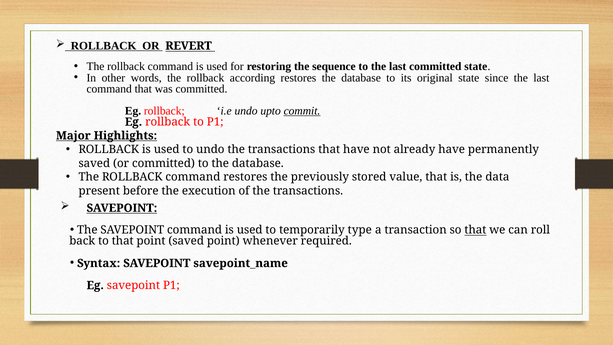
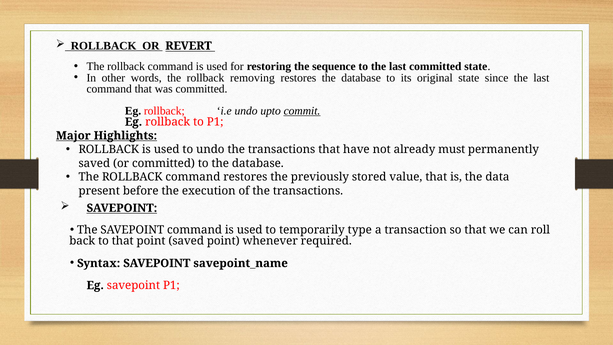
according: according -> removing (252, 78)
already have: have -> must (452, 149)
that underline: present -> none (475, 230)
